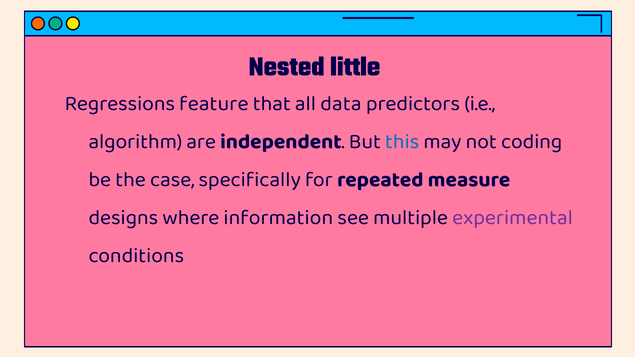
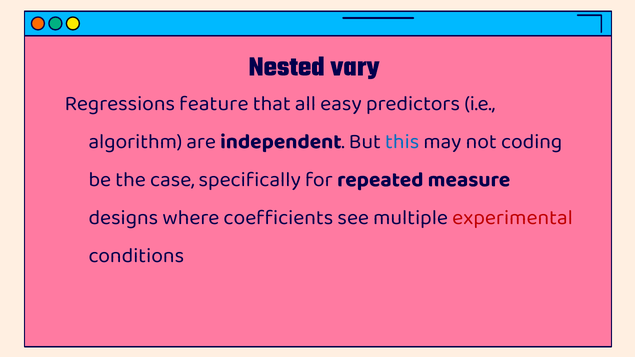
little: little -> vary (355, 66)
data: data -> easy (341, 103)
information: information -> coefficients (278, 217)
experimental colour: purple -> red (513, 217)
